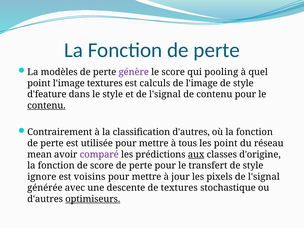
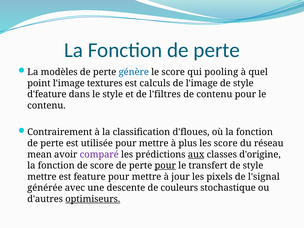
génère colour: purple -> blue (134, 72)
et de l'signal: l'signal -> l'filtres (165, 94)
contenu underline: present -> none (46, 105)
classification d'autres: d'autres -> d'floues (191, 132)
tous: tous -> plus (188, 143)
les point: point -> score (226, 143)
pour underline: none -> present (165, 166)
ignore: ignore -> mettre (42, 177)
voisins: voisins -> feature (90, 177)
de textures: textures -> couleurs (179, 188)
